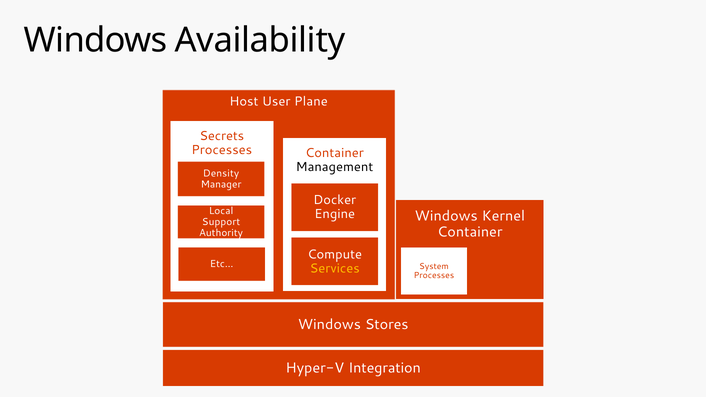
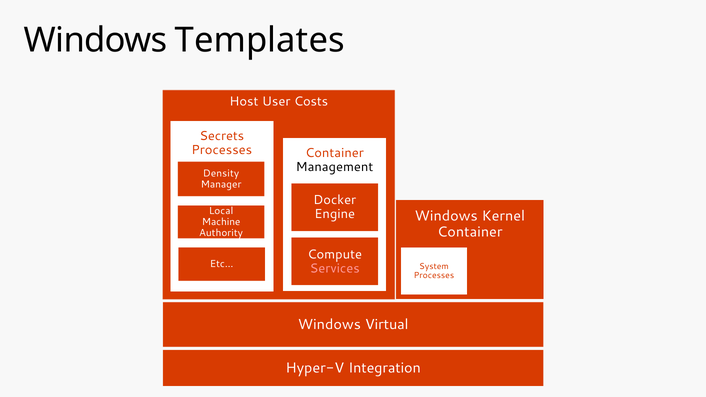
Availability: Availability -> Templates (260, 40)
Plane: Plane -> Costs (311, 102)
Support: Support -> Machine (221, 222)
Services colour: yellow -> pink (335, 268)
Stores: Stores -> Virtual (387, 324)
